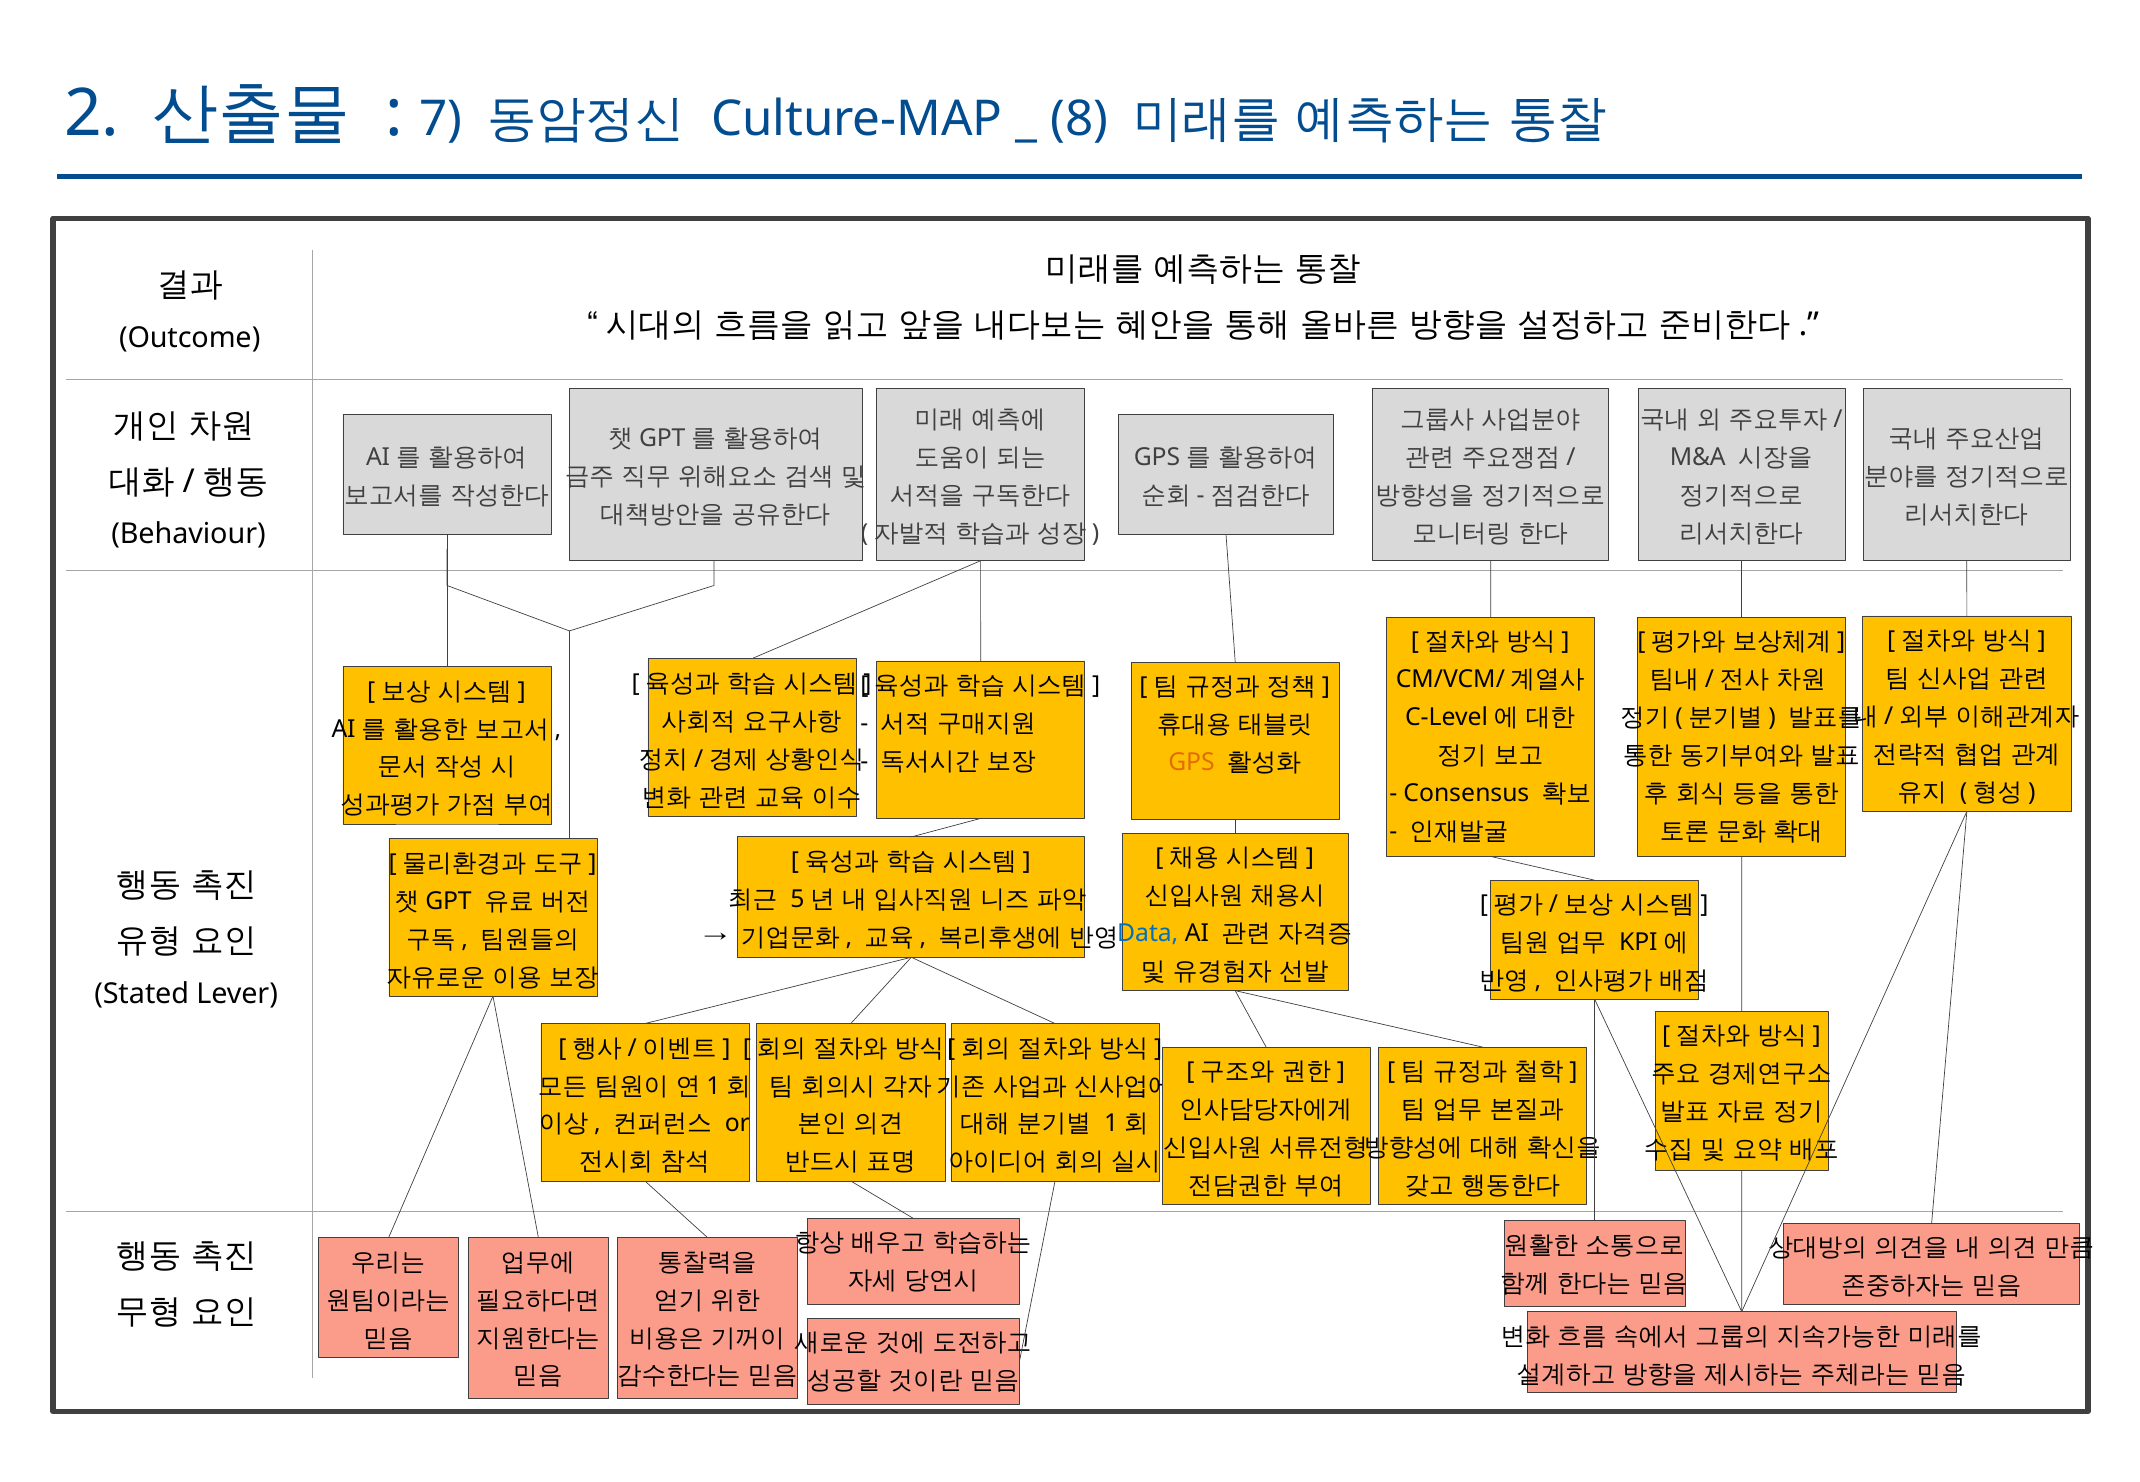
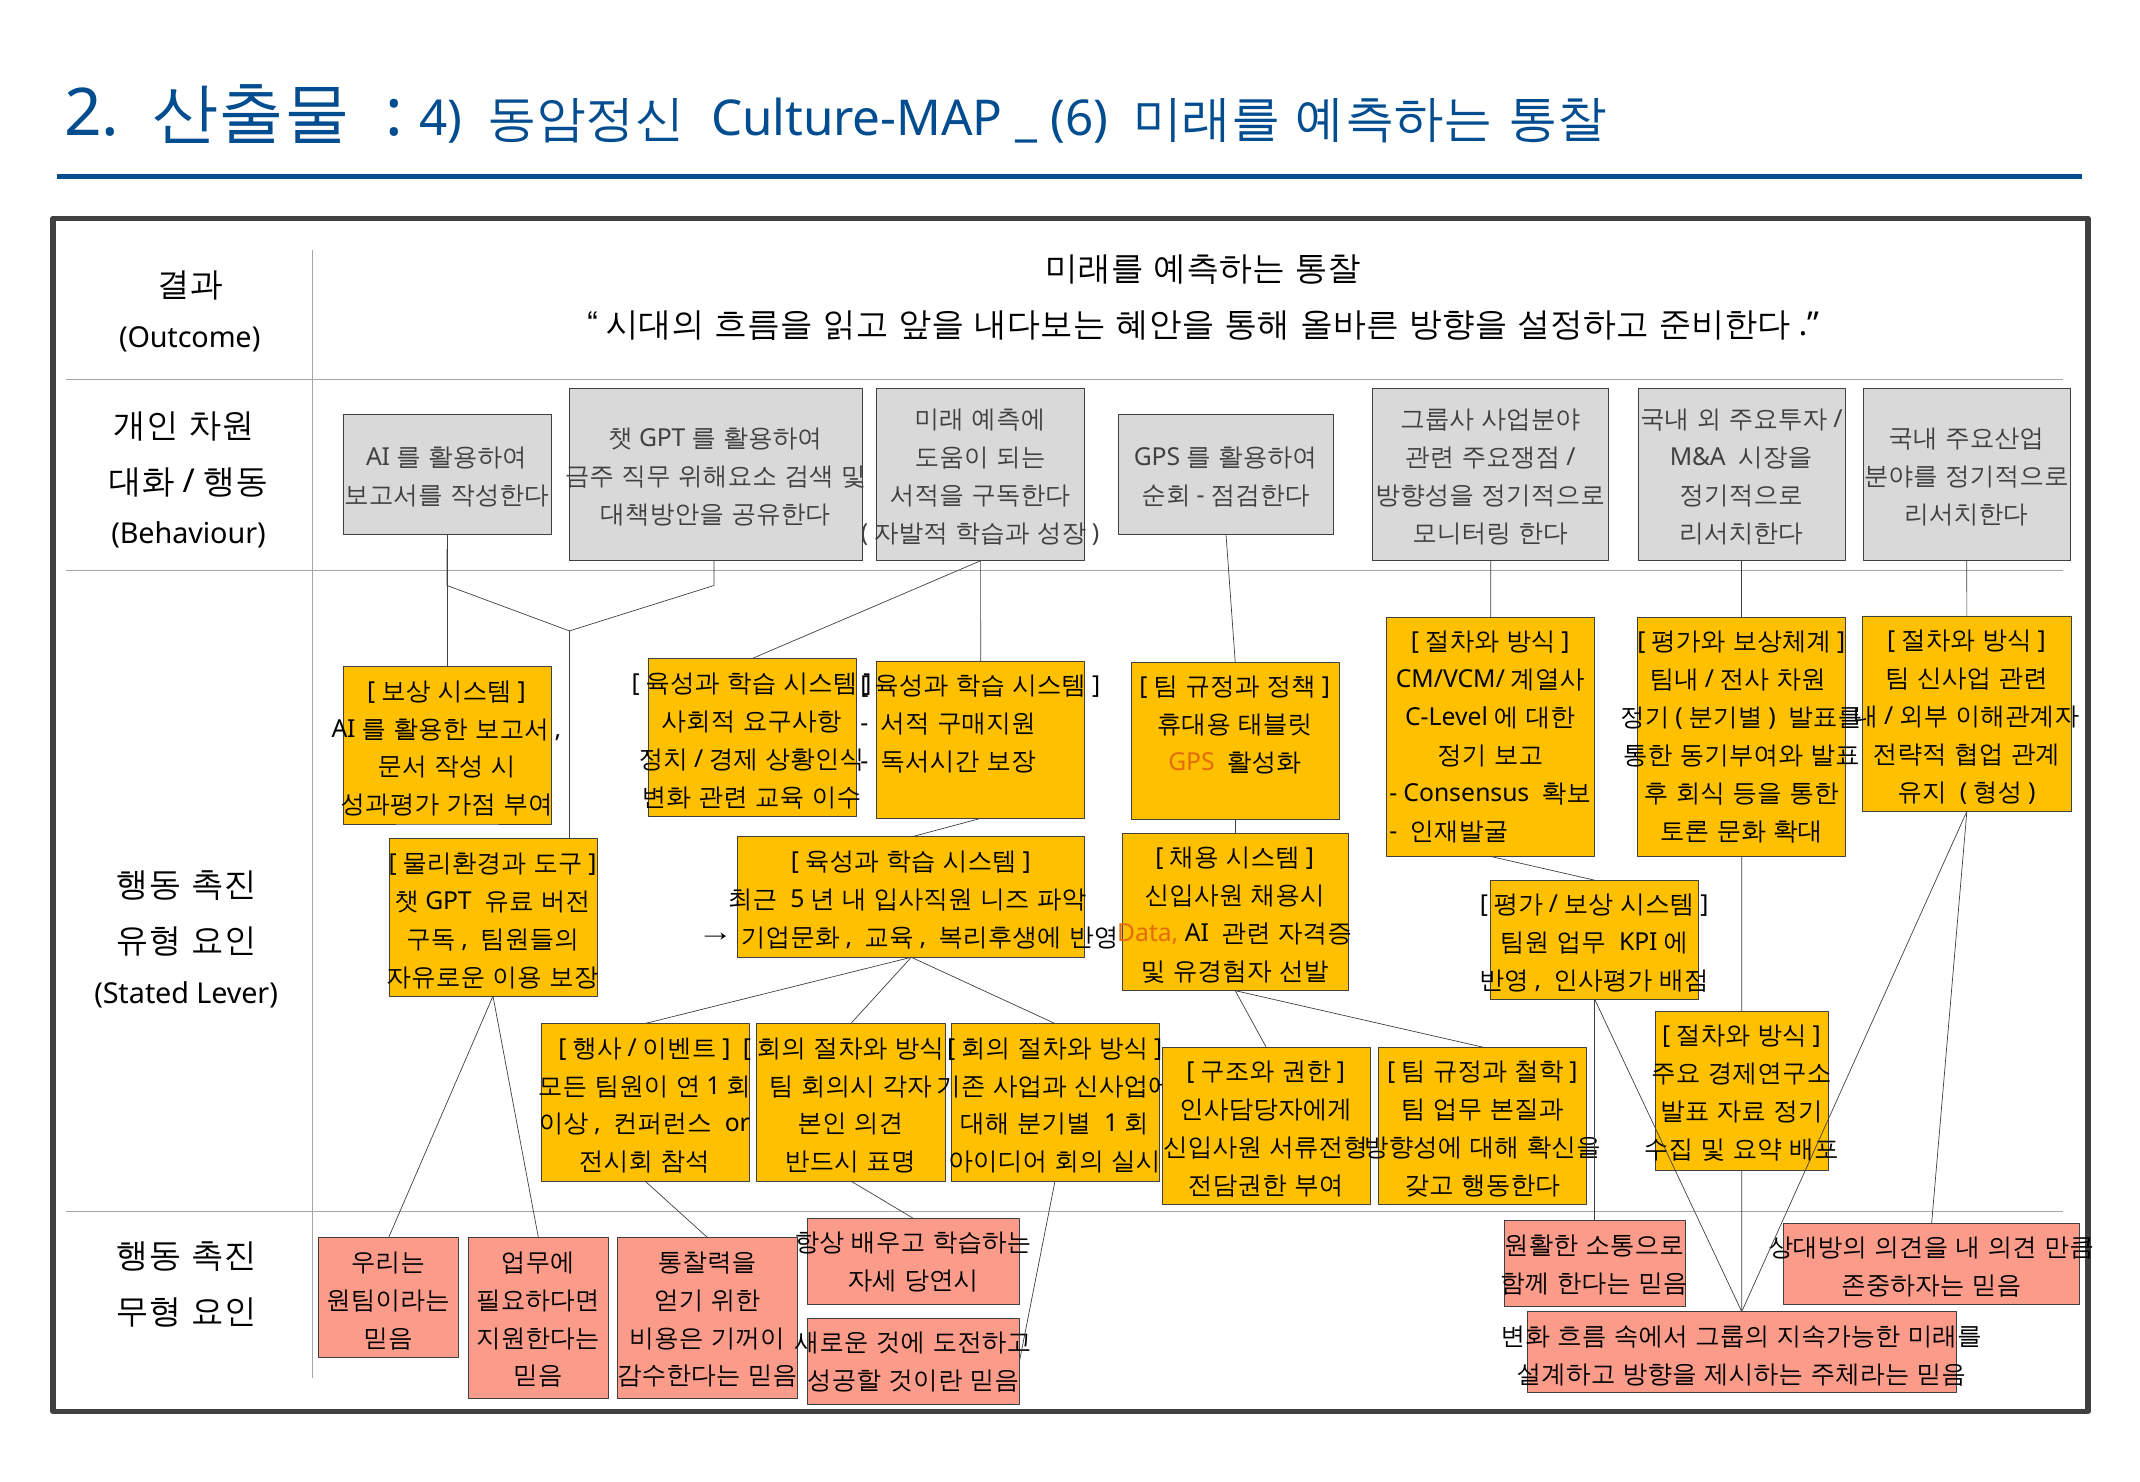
7: 7 -> 4 (441, 119)
8: 8 -> 6 (1079, 119)
Data colour: blue -> orange (1148, 933)
